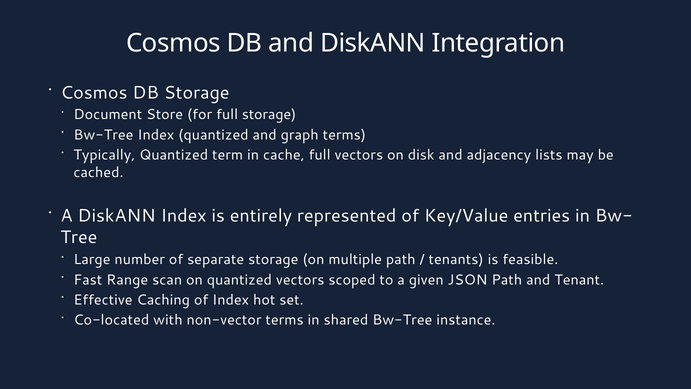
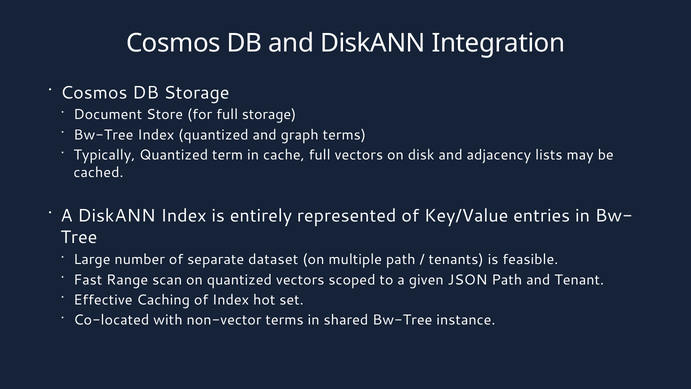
separate storage: storage -> dataset (273, 259)
